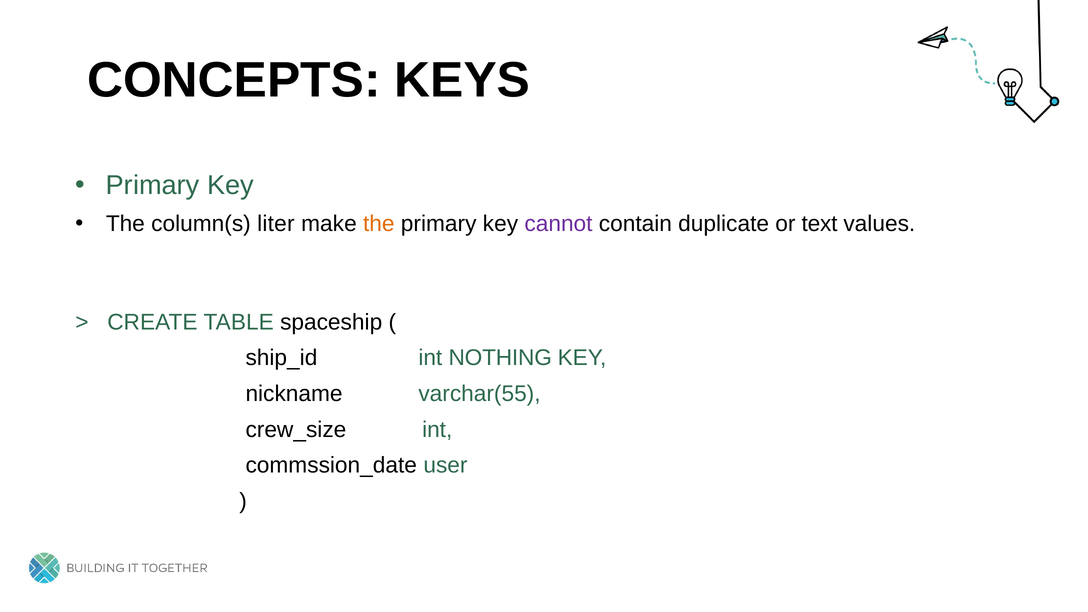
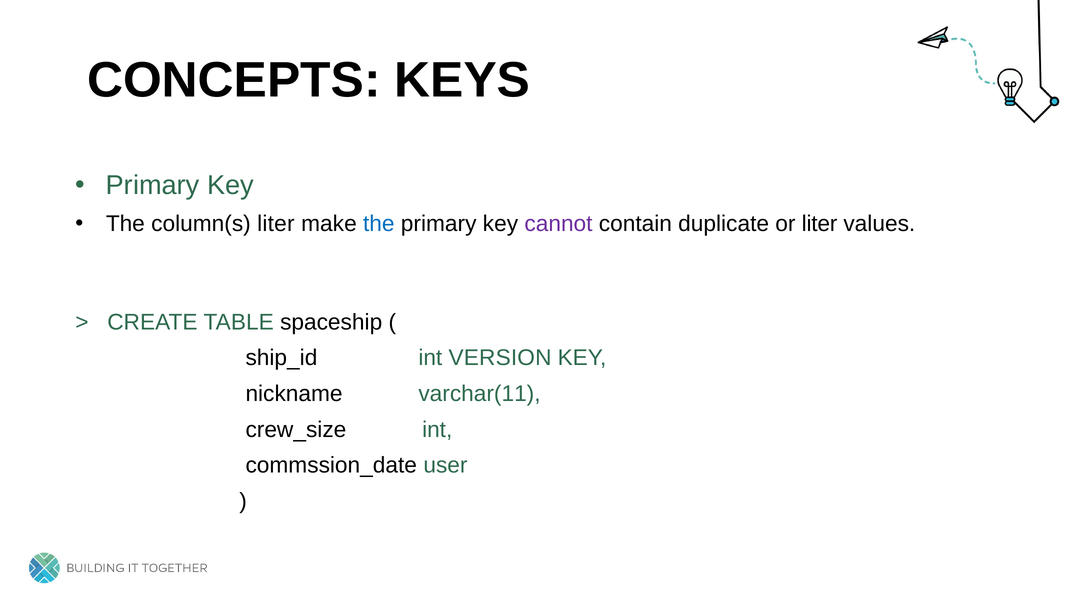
the colour: orange -> blue (379, 224)
or text: text -> liter (820, 224)
NOTHING: NOTHING -> VERSION (500, 358)
varchar(55: varchar(55 -> varchar(11 (479, 394)
